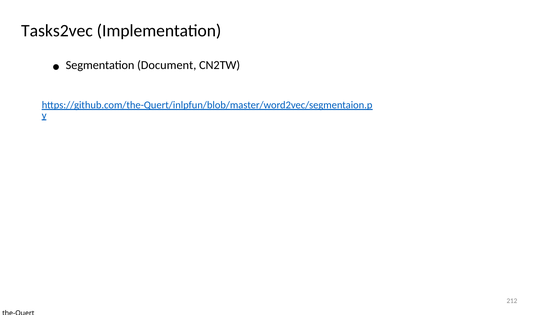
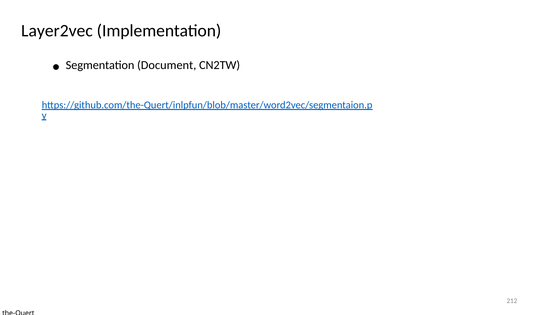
Tasks2vec: Tasks2vec -> Layer2vec (57, 31)
